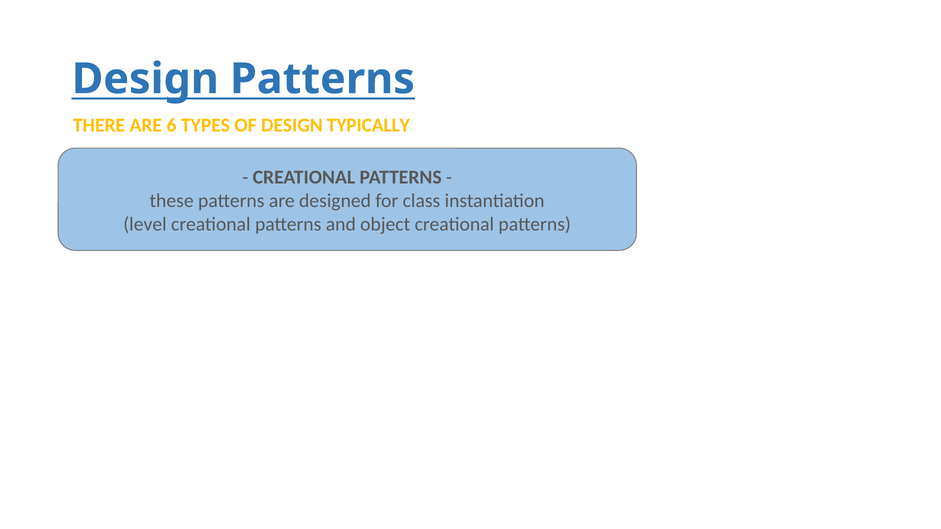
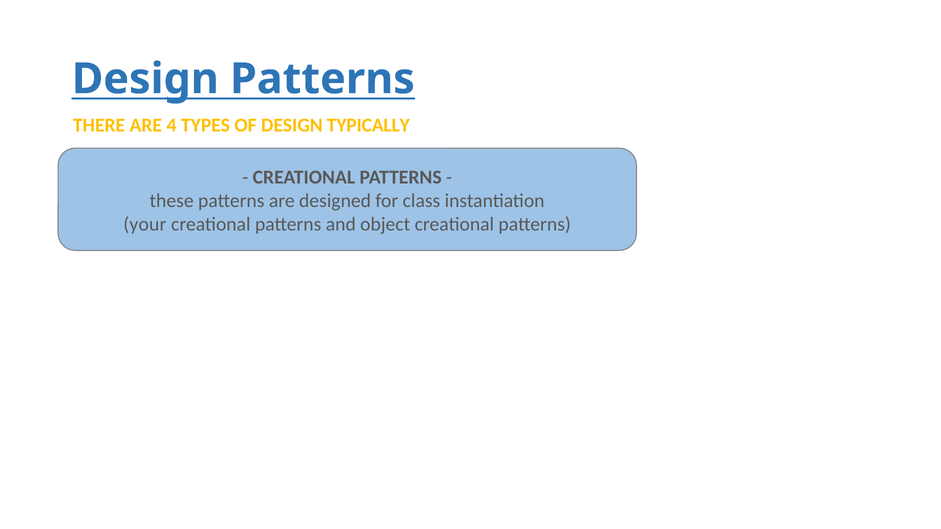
6: 6 -> 4 (172, 126)
level: level -> your (145, 224)
